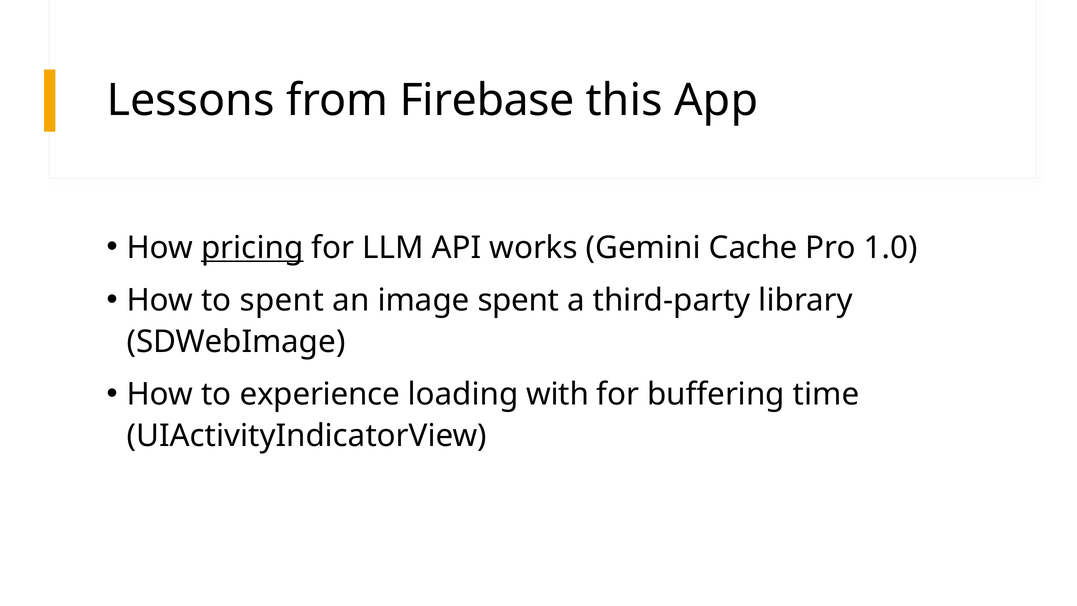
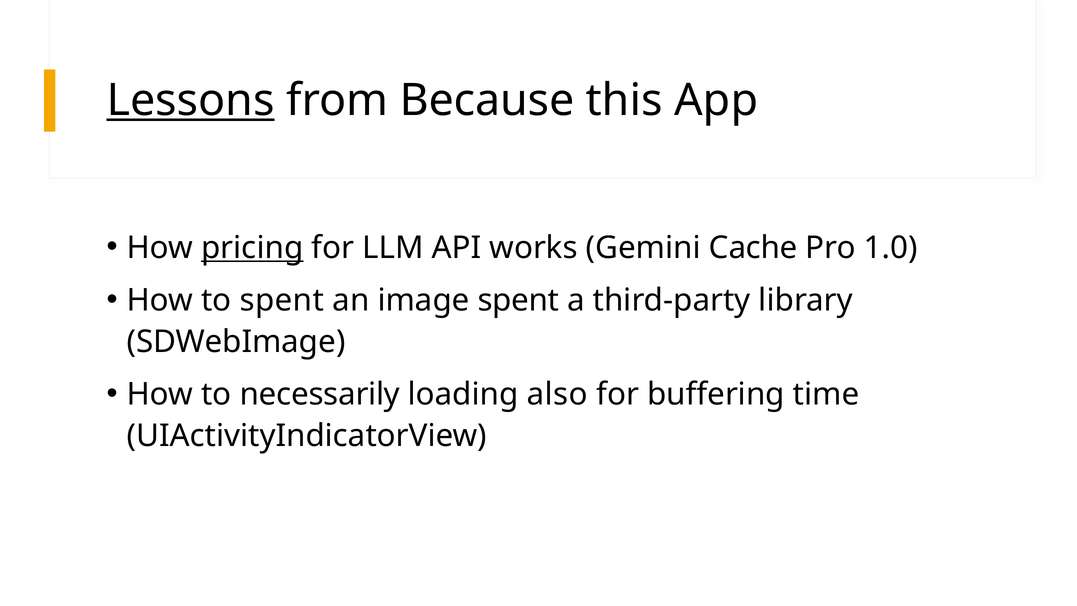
Lessons underline: none -> present (191, 100)
Firebase: Firebase -> Because (487, 100)
experience: experience -> necessarily (320, 394)
with: with -> also (557, 394)
